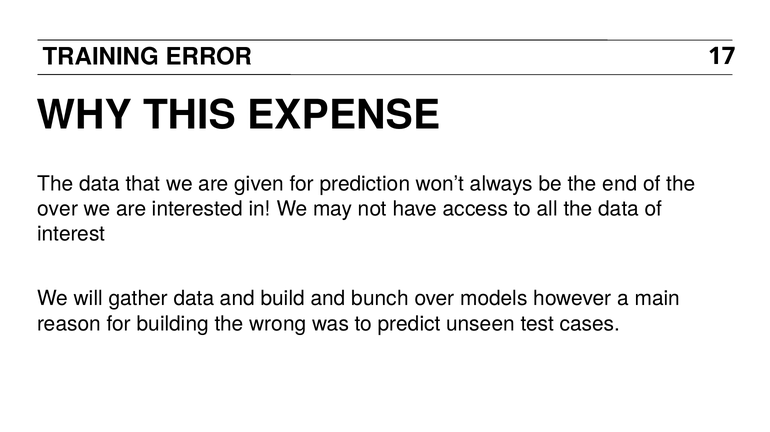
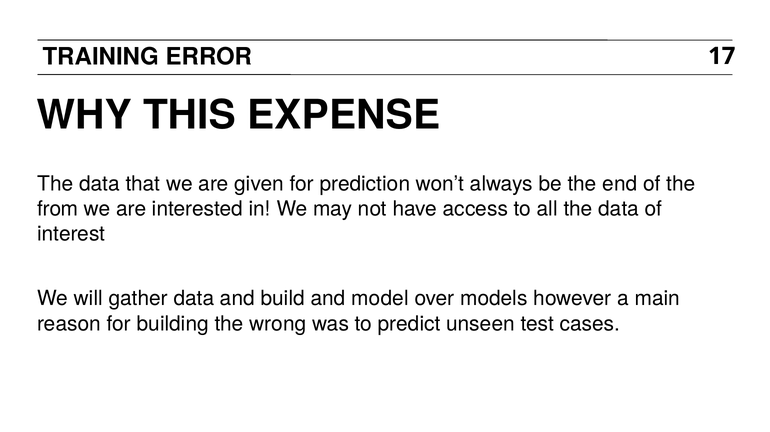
over: over -> from (58, 209)
bunch: bunch -> model (380, 299)
